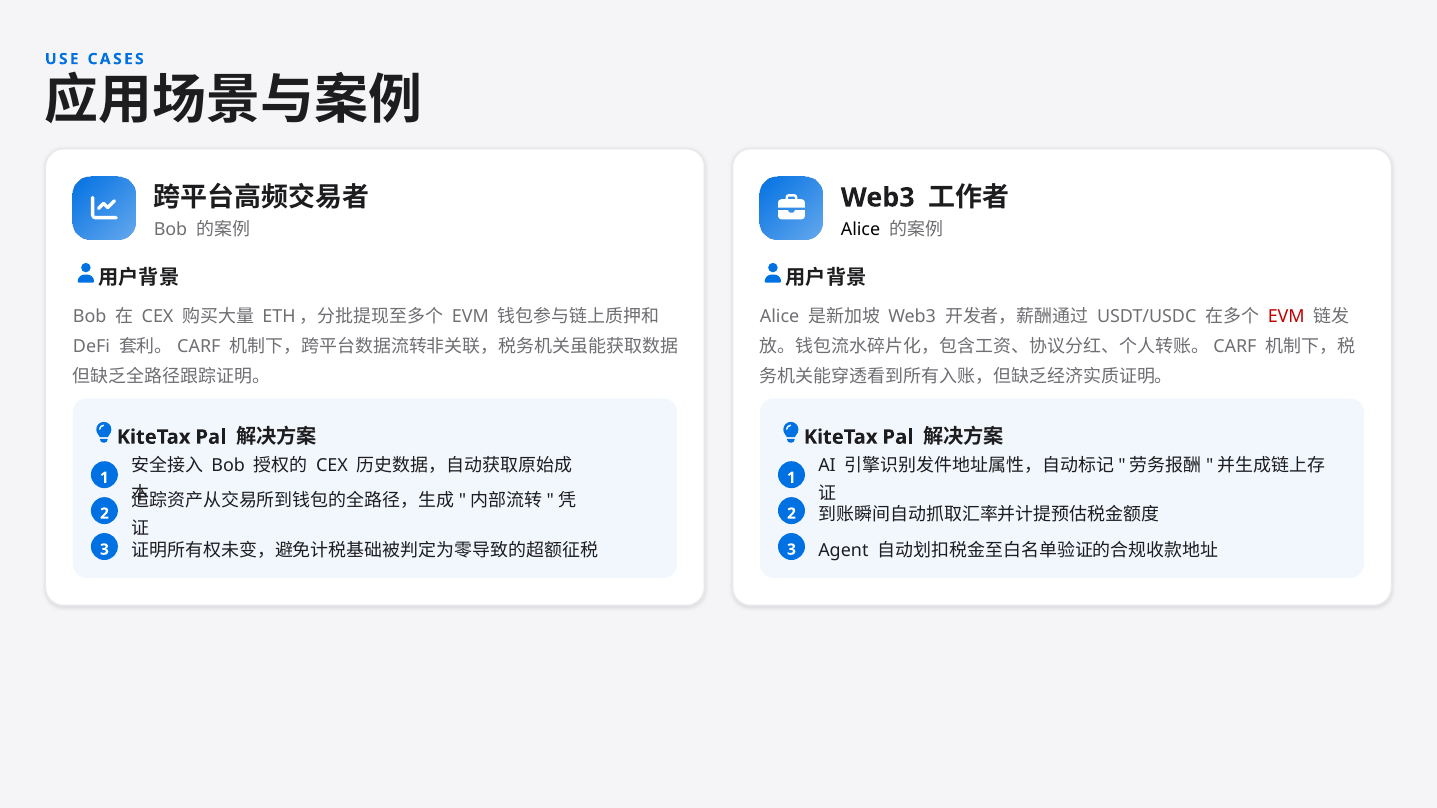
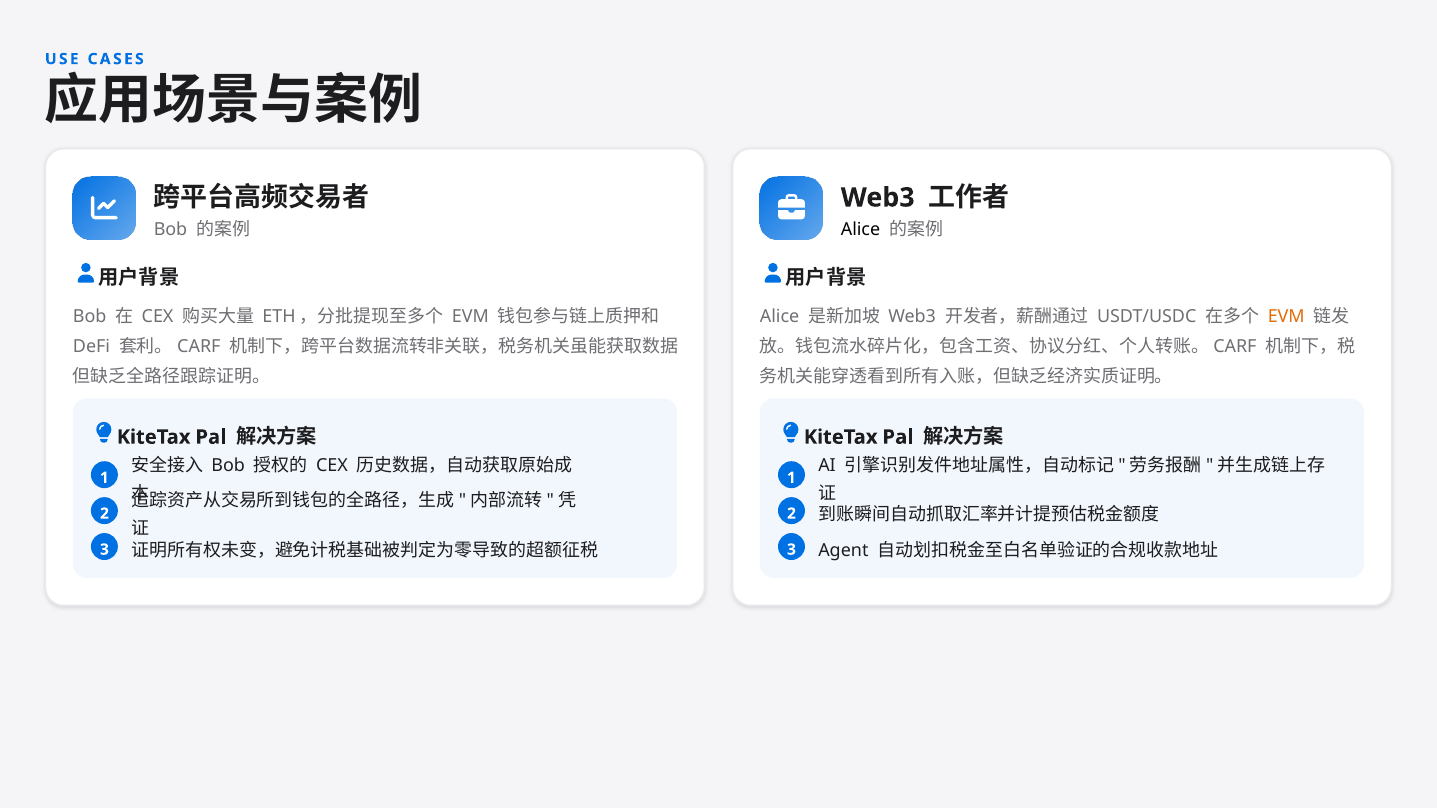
EVM colour: red -> orange (1286, 317)
